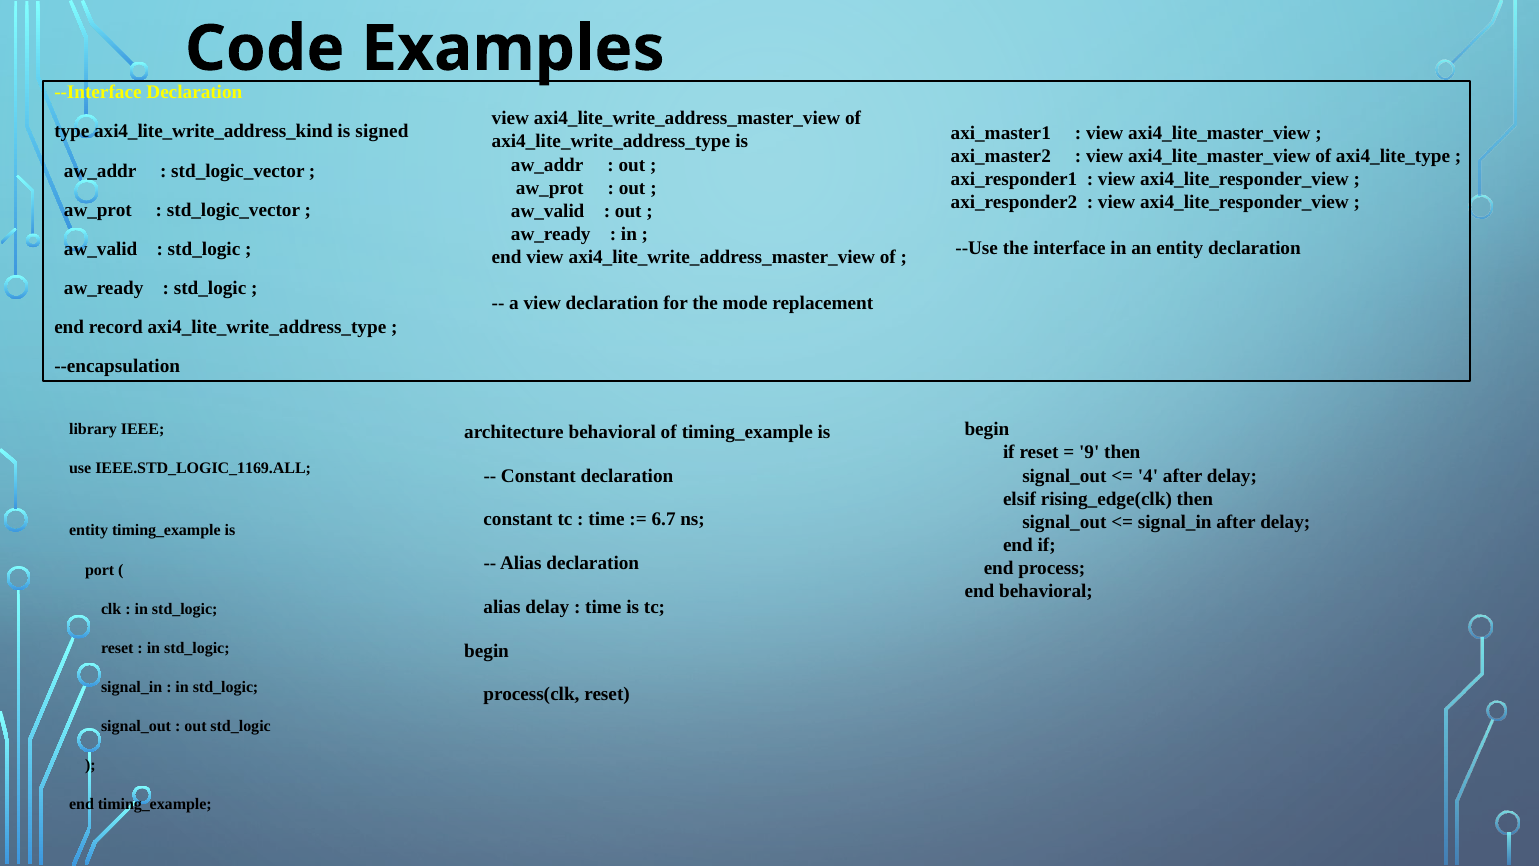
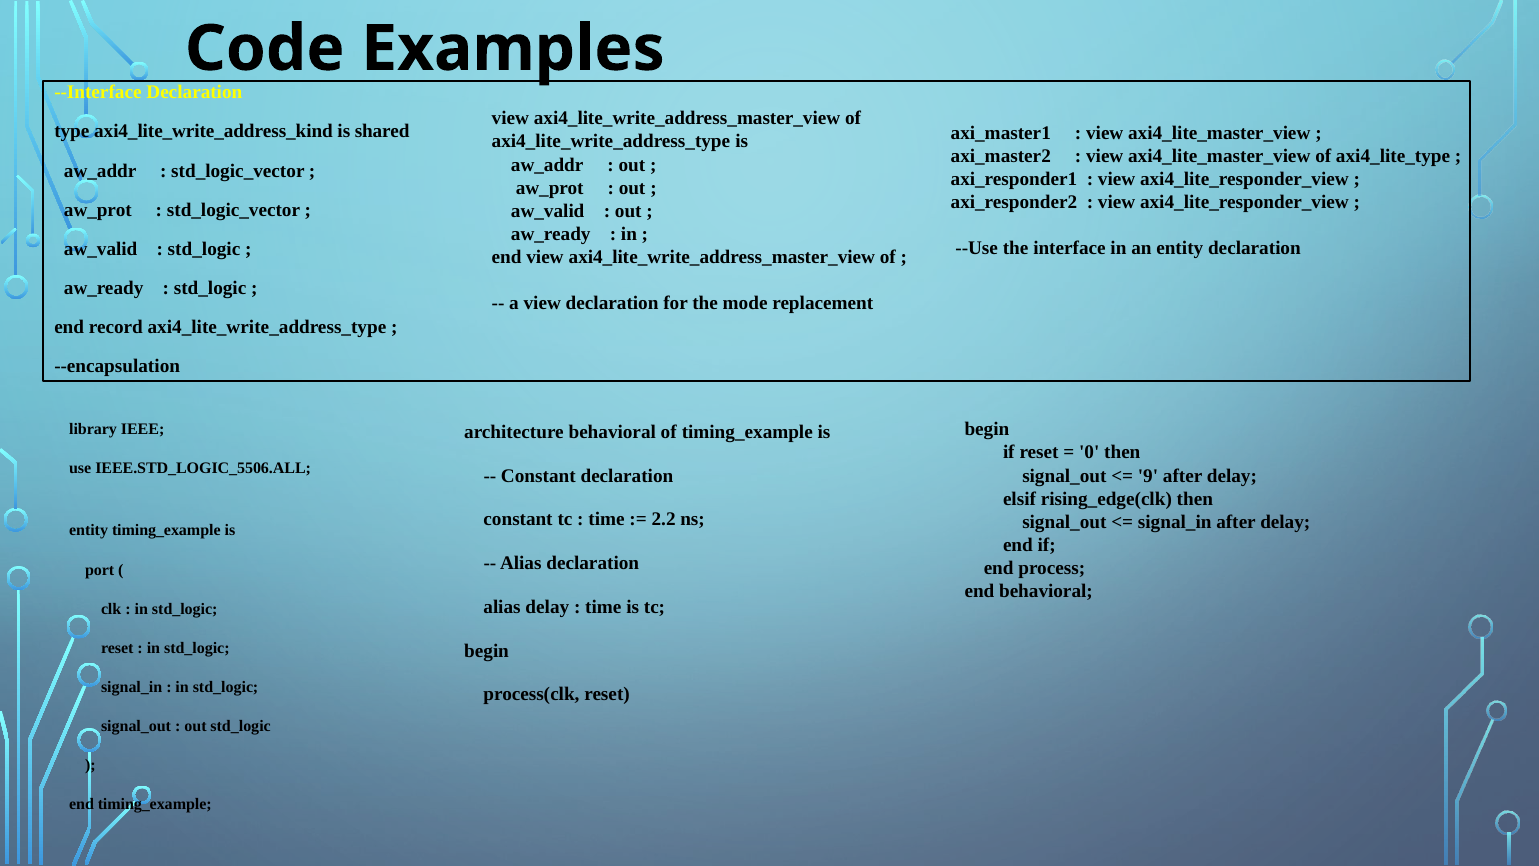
signed: signed -> shared (382, 131)
9: 9 -> 0 (1089, 452)
IEEE.STD_LOGIC_1169.ALL: IEEE.STD_LOGIC_1169.ALL -> IEEE.STD_LOGIC_5506.ALL (203, 468)
4: 4 -> 9 (1148, 476)
6.7: 6.7 -> 2.2 (664, 519)
